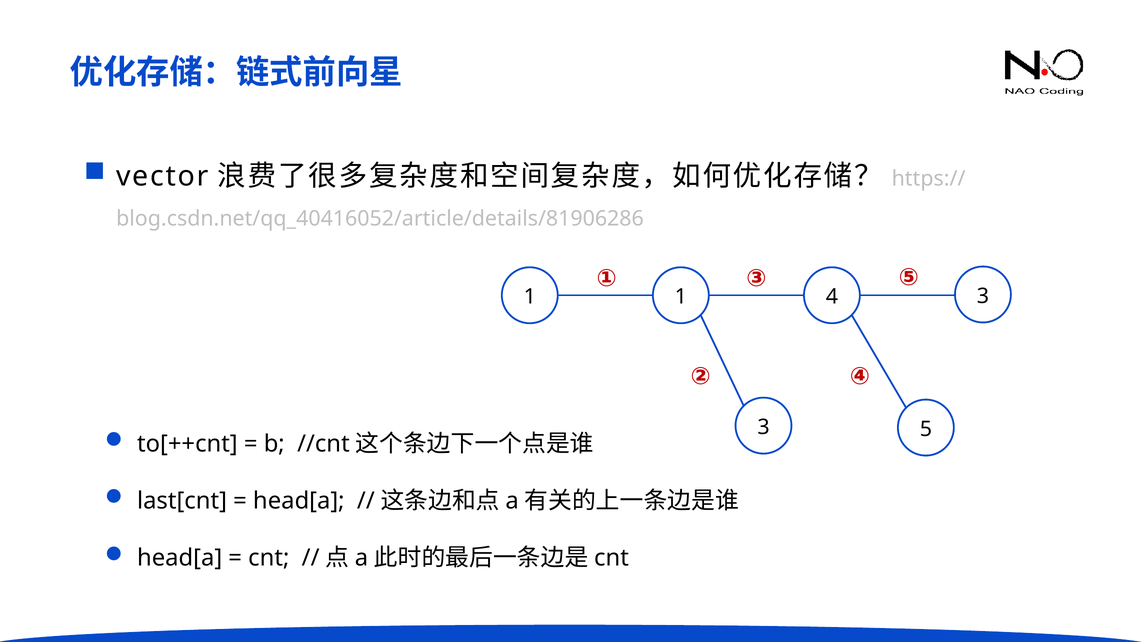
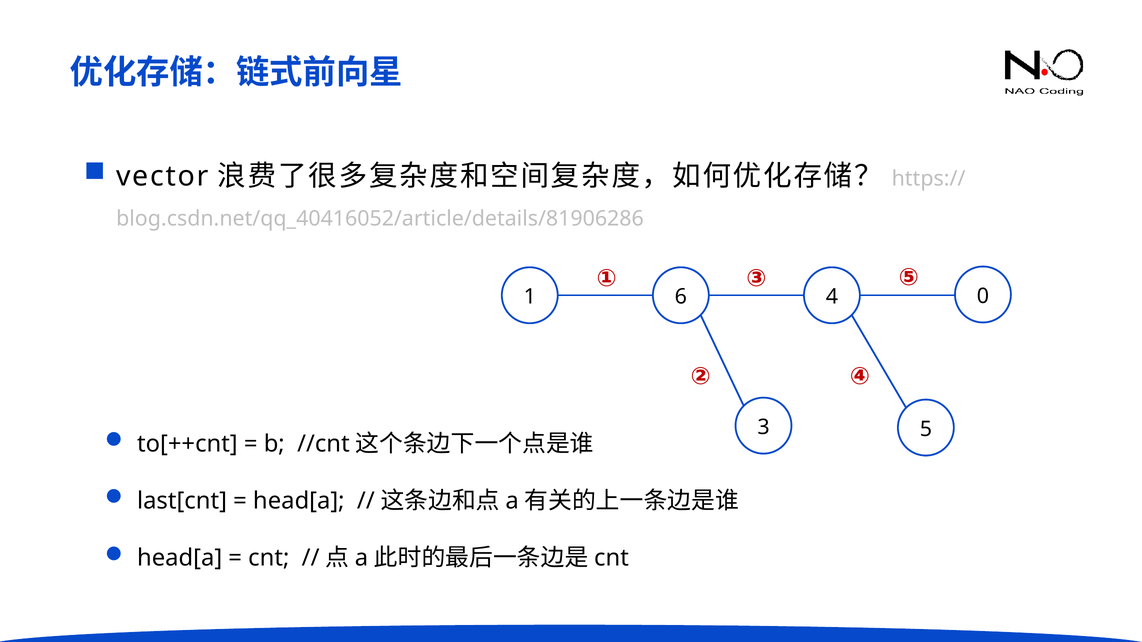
1 1: 1 -> 6 (681, 297)
4 3: 3 -> 0 (983, 296)
